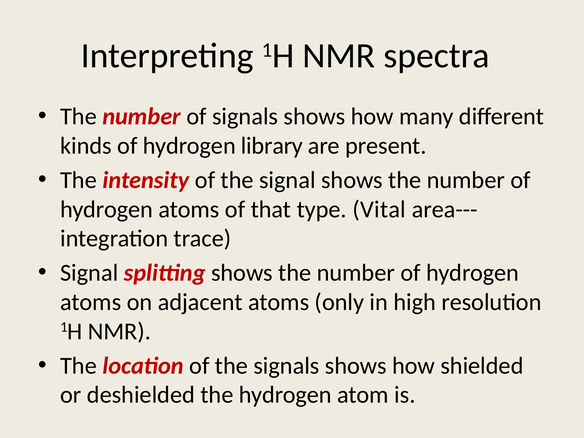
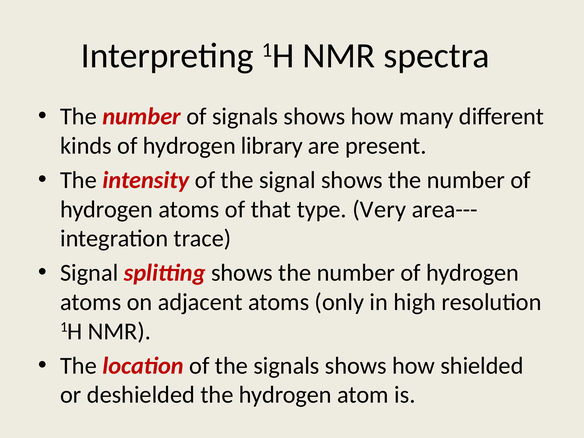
Vital: Vital -> Very (379, 209)
